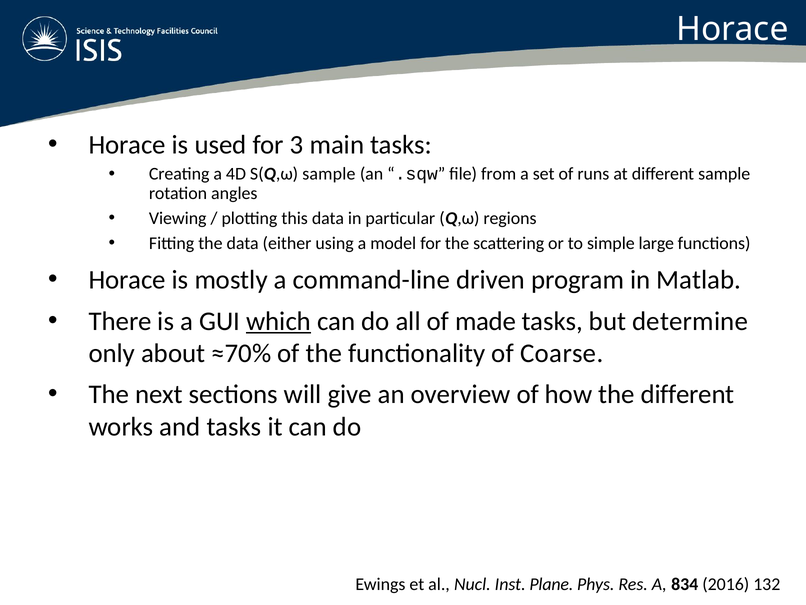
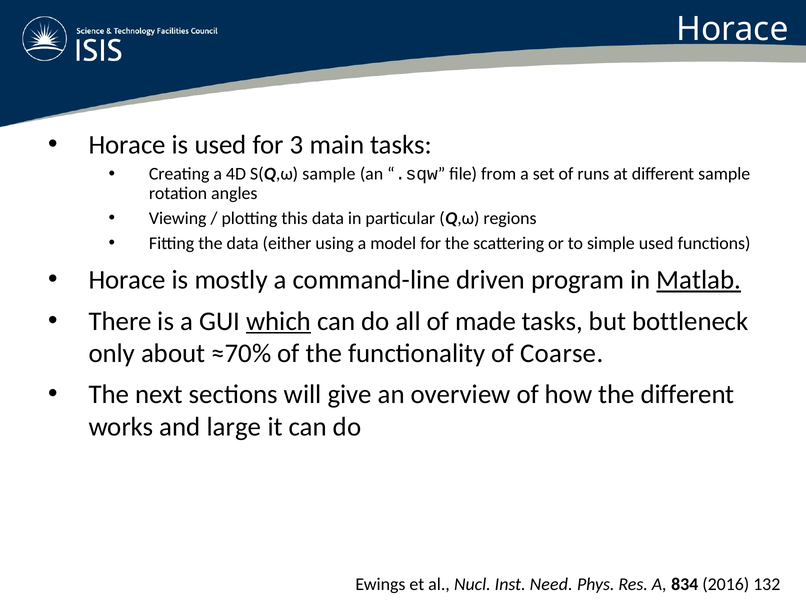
simple large: large -> used (656, 243)
Matlab underline: none -> present (699, 280)
determine: determine -> bottleneck (690, 321)
and tasks: tasks -> large (234, 427)
Plane: Plane -> Need (551, 584)
